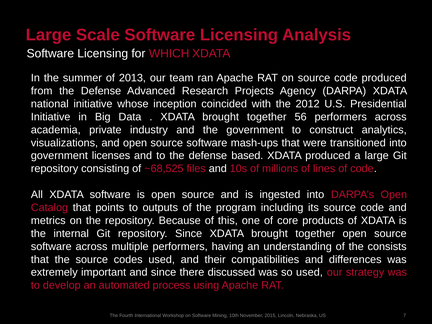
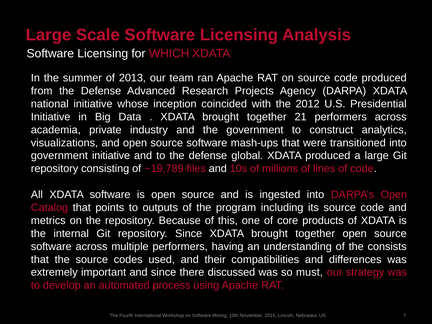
56: 56 -> 21 (301, 117)
government licenses: licenses -> initiative (111, 156)
based: based -> global (247, 156)
~68,525: ~68,525 -> ~19,789 (164, 169)
so used: used -> must (309, 272)
